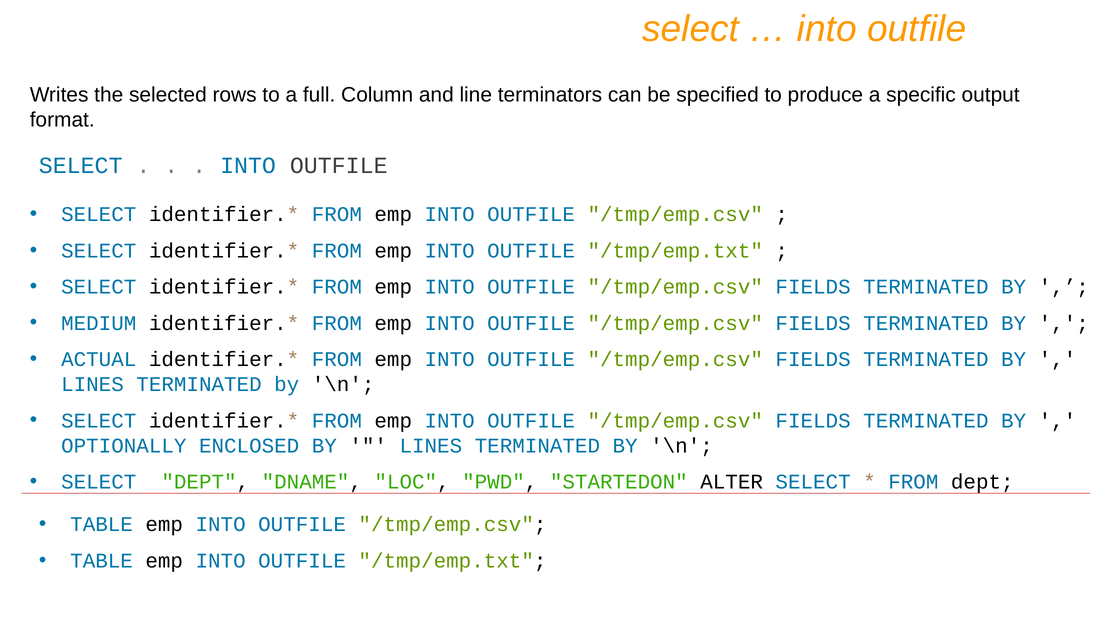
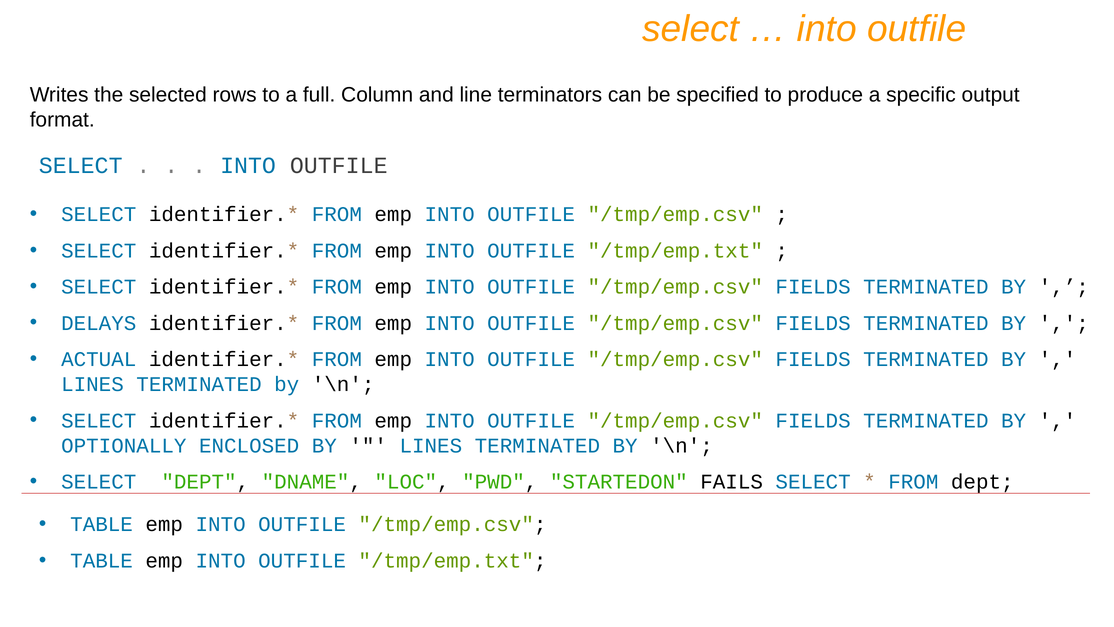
MEDIUM: MEDIUM -> DELAYS (99, 323)
ALTER: ALTER -> FAILS (732, 482)
